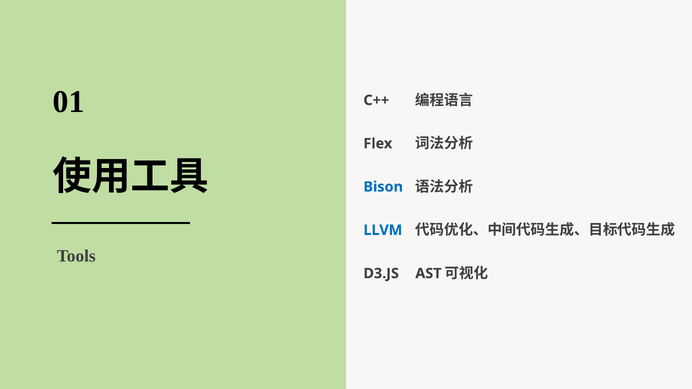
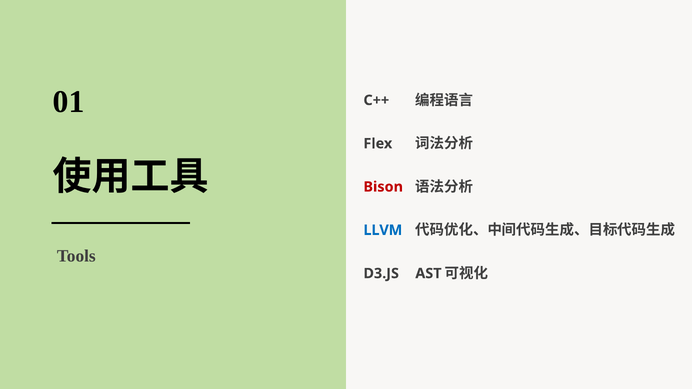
Bison colour: blue -> red (383, 187)
